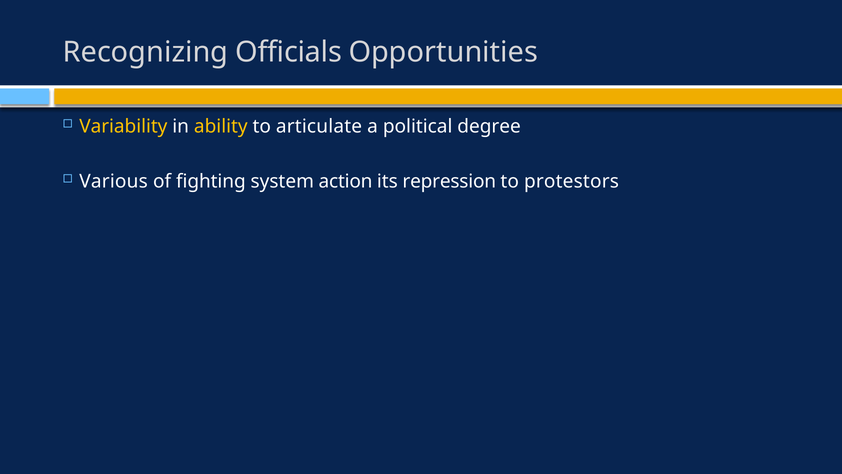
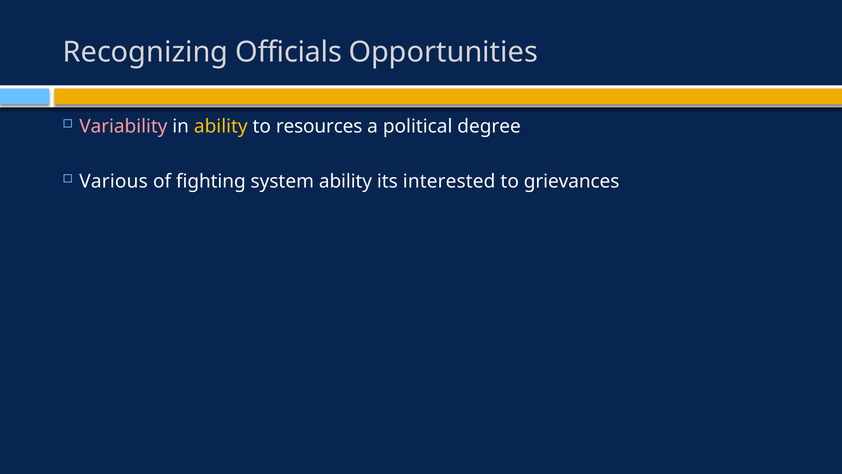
Variability colour: yellow -> pink (123, 126)
articulate: articulate -> resources (319, 126)
system action: action -> ability (345, 181)
repression: repression -> interested (449, 181)
protestors: protestors -> grievances (572, 181)
